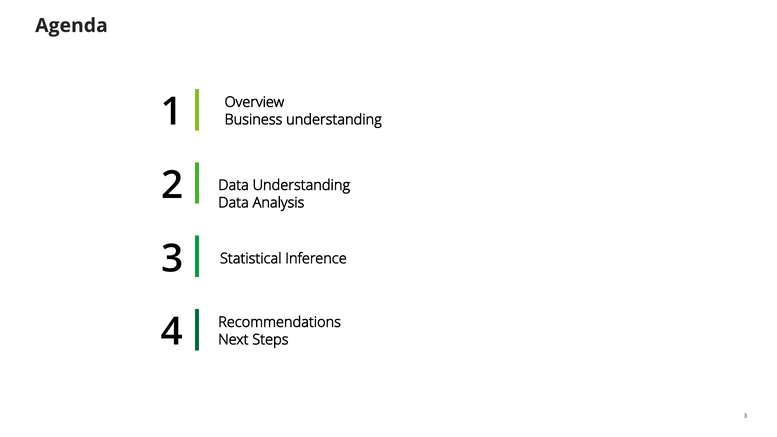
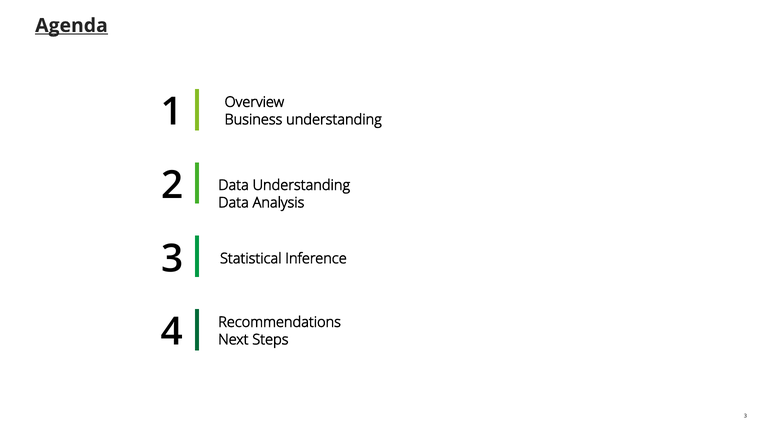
Agenda underline: none -> present (71, 26)
